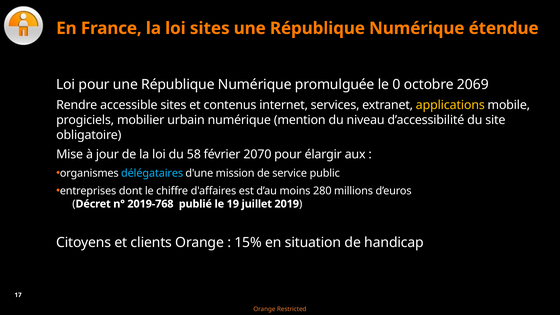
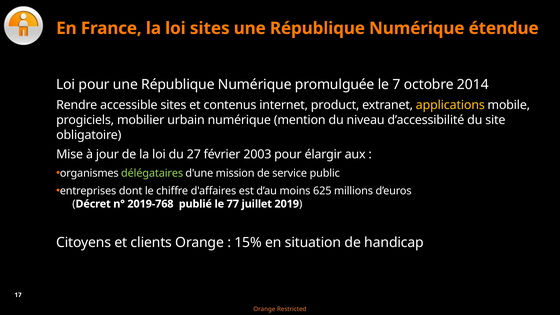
0: 0 -> 7 (397, 85)
2069: 2069 -> 2014 (473, 85)
services: services -> product (335, 105)
58: 58 -> 27 (194, 155)
2070: 2070 -> 2003 (257, 155)
délégataires colour: light blue -> light green (152, 173)
280: 280 -> 625 (322, 191)
19: 19 -> 77 (233, 204)
